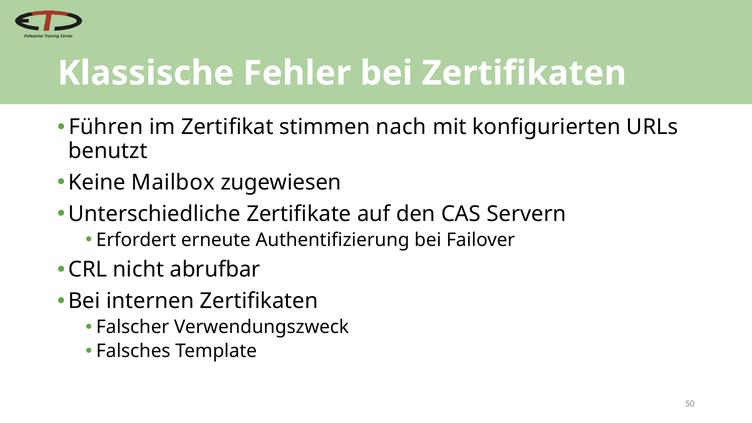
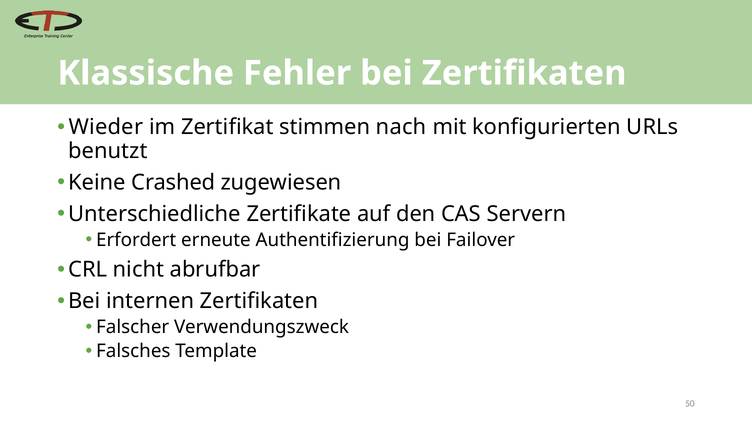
Führen: Führen -> Wieder (106, 127)
Mailbox: Mailbox -> Crashed (173, 182)
